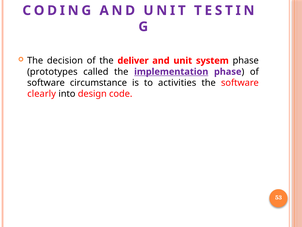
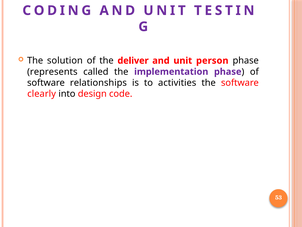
decision: decision -> solution (65, 61)
system: system -> person (212, 61)
prototypes: prototypes -> represents (52, 72)
implementation underline: present -> none (171, 72)
circumstance: circumstance -> relationships (98, 83)
